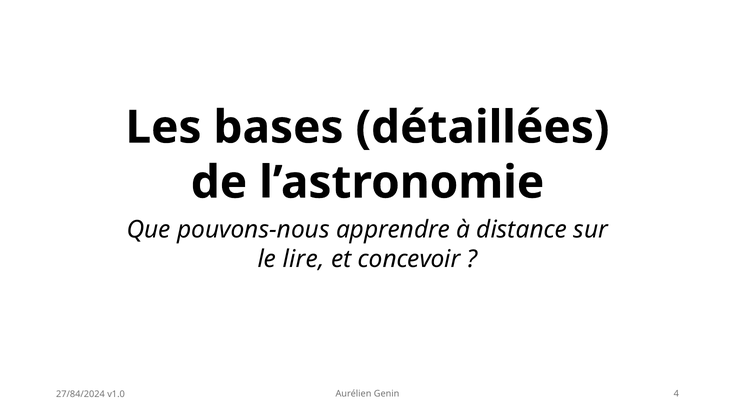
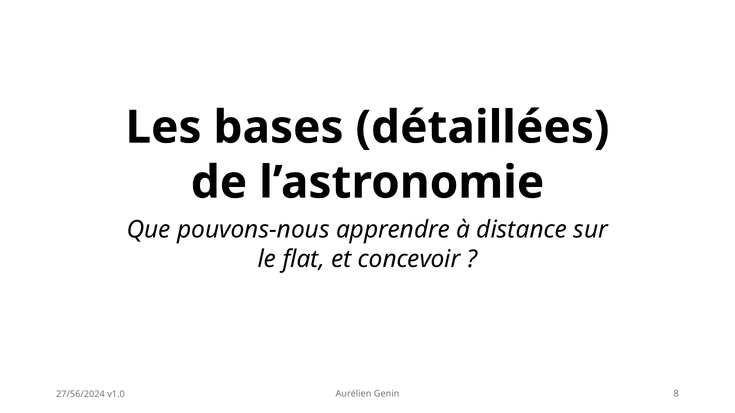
lire: lire -> flat (304, 260)
4: 4 -> 8 (676, 394)
27/84/2024: 27/84/2024 -> 27/56/2024 (80, 395)
